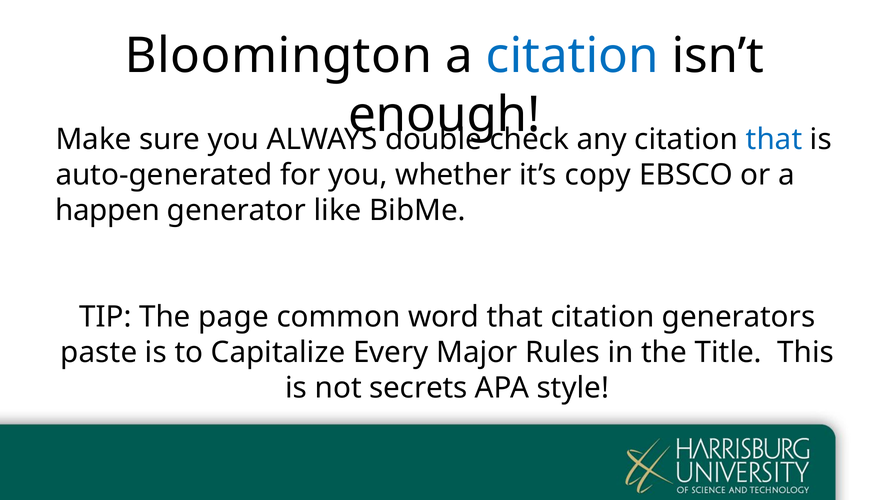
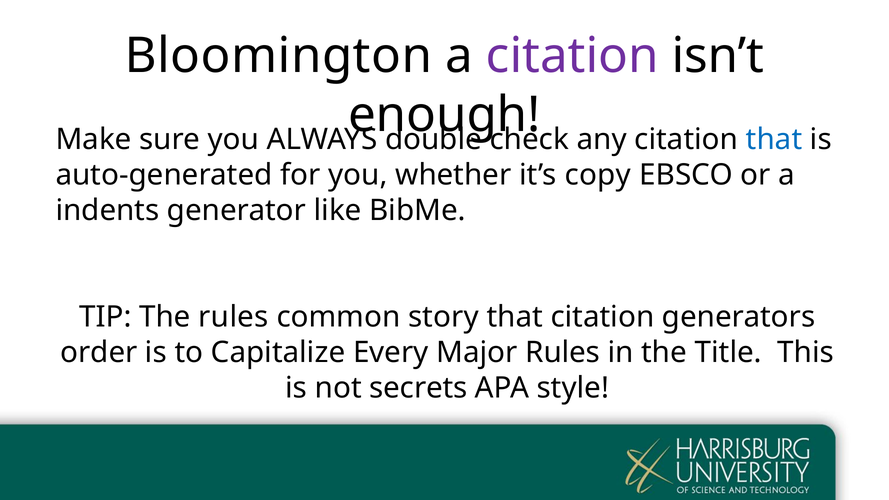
citation colour: blue -> purple (572, 56)
happen: happen -> indents (107, 210)
The page: page -> rules (234, 317)
word: word -> story (443, 317)
paste: paste -> order (99, 353)
